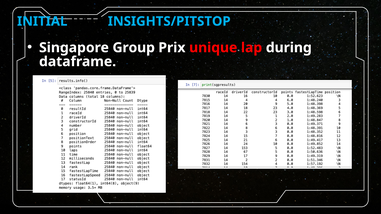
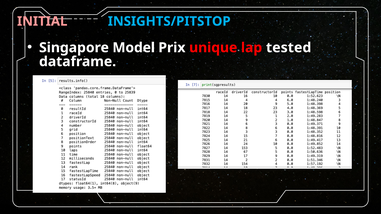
INITIAL colour: light blue -> pink (42, 21)
Group: Group -> Model (134, 48)
during: during -> tested (289, 48)
